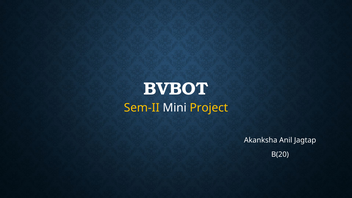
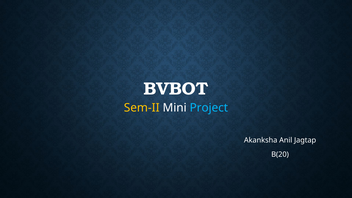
Project colour: yellow -> light blue (209, 108)
